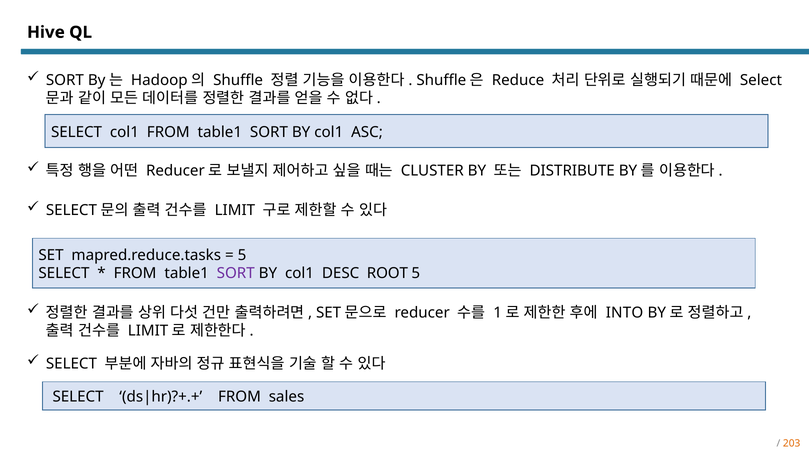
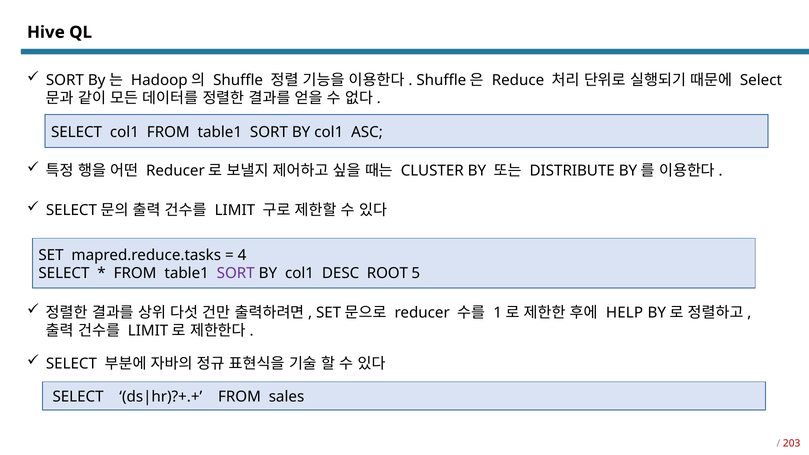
5: 5 -> 4 (242, 255)
INTO: INTO -> HELP (625, 313)
203 colour: orange -> red (792, 443)
